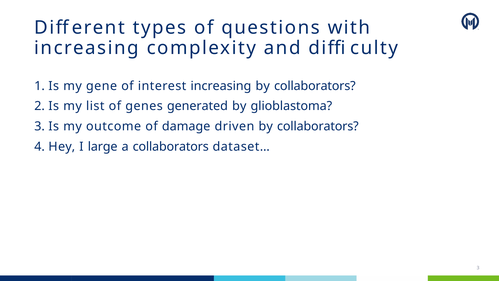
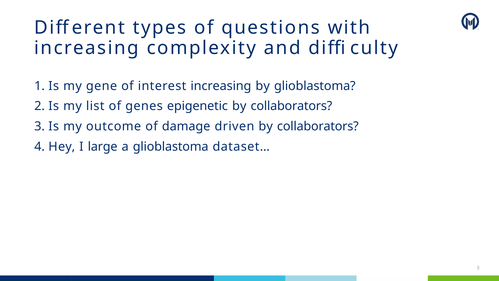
collaborators: collaborators -> glioblastoma (315, 86)
generated: generated -> epigenetic (197, 106)
glioblastoma: glioblastoma -> collaborators (291, 106)
a collaborators: collaborators -> glioblastoma (171, 146)
